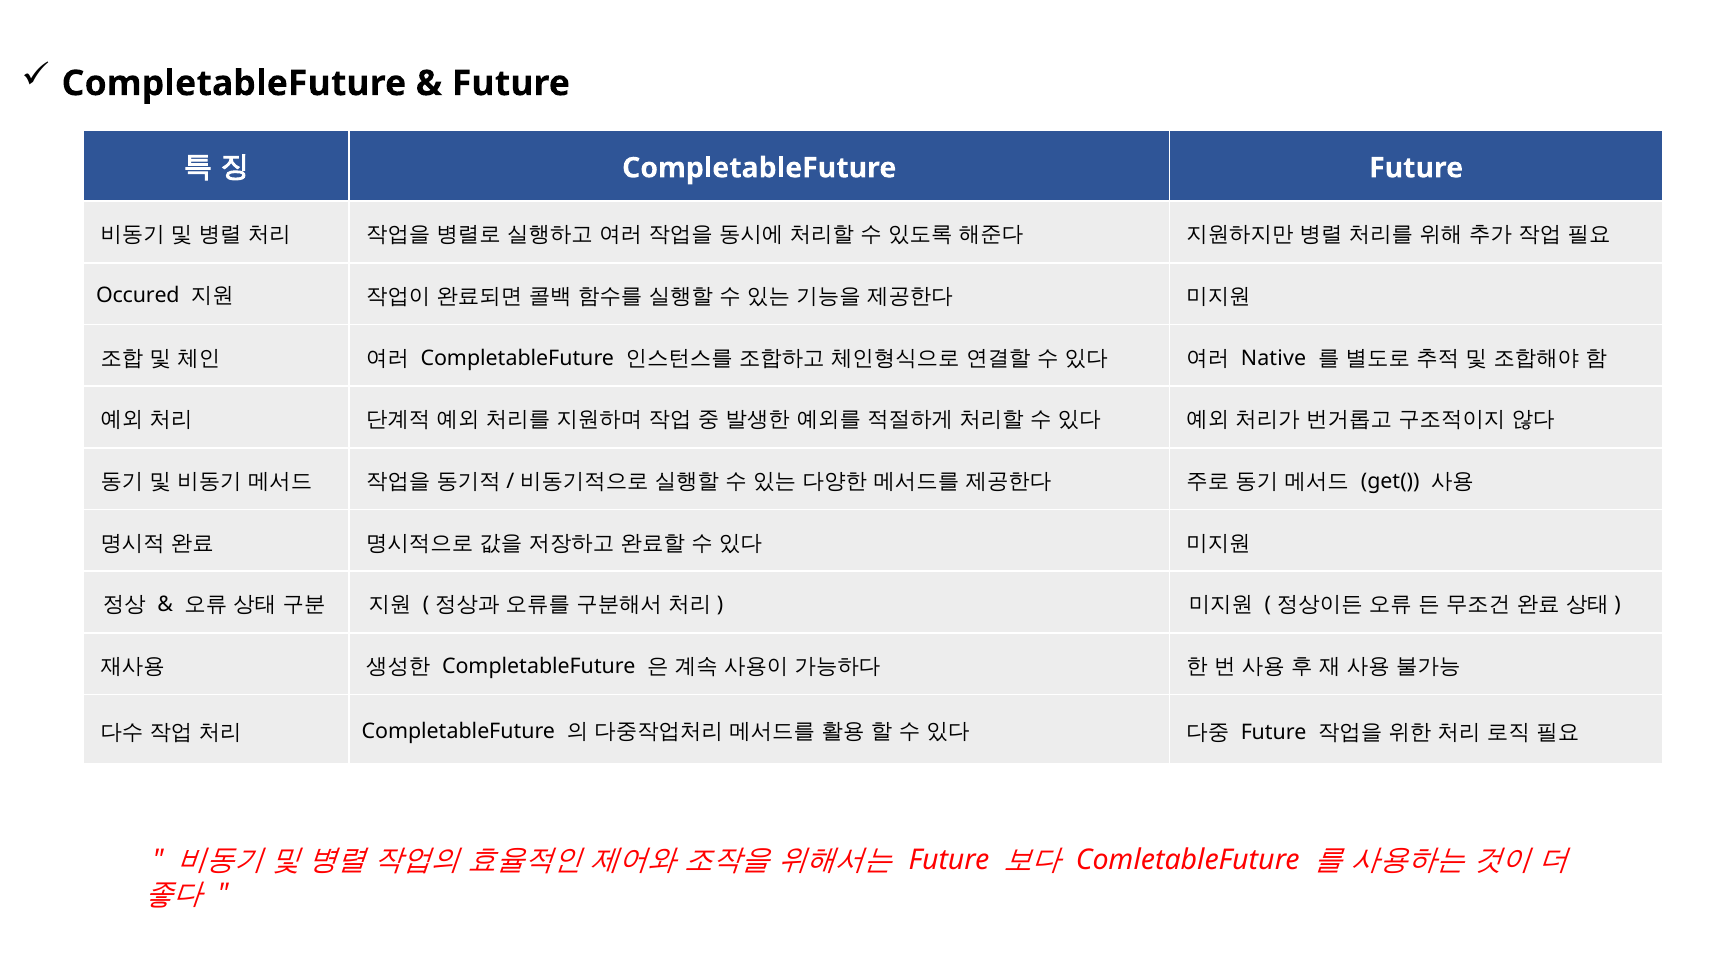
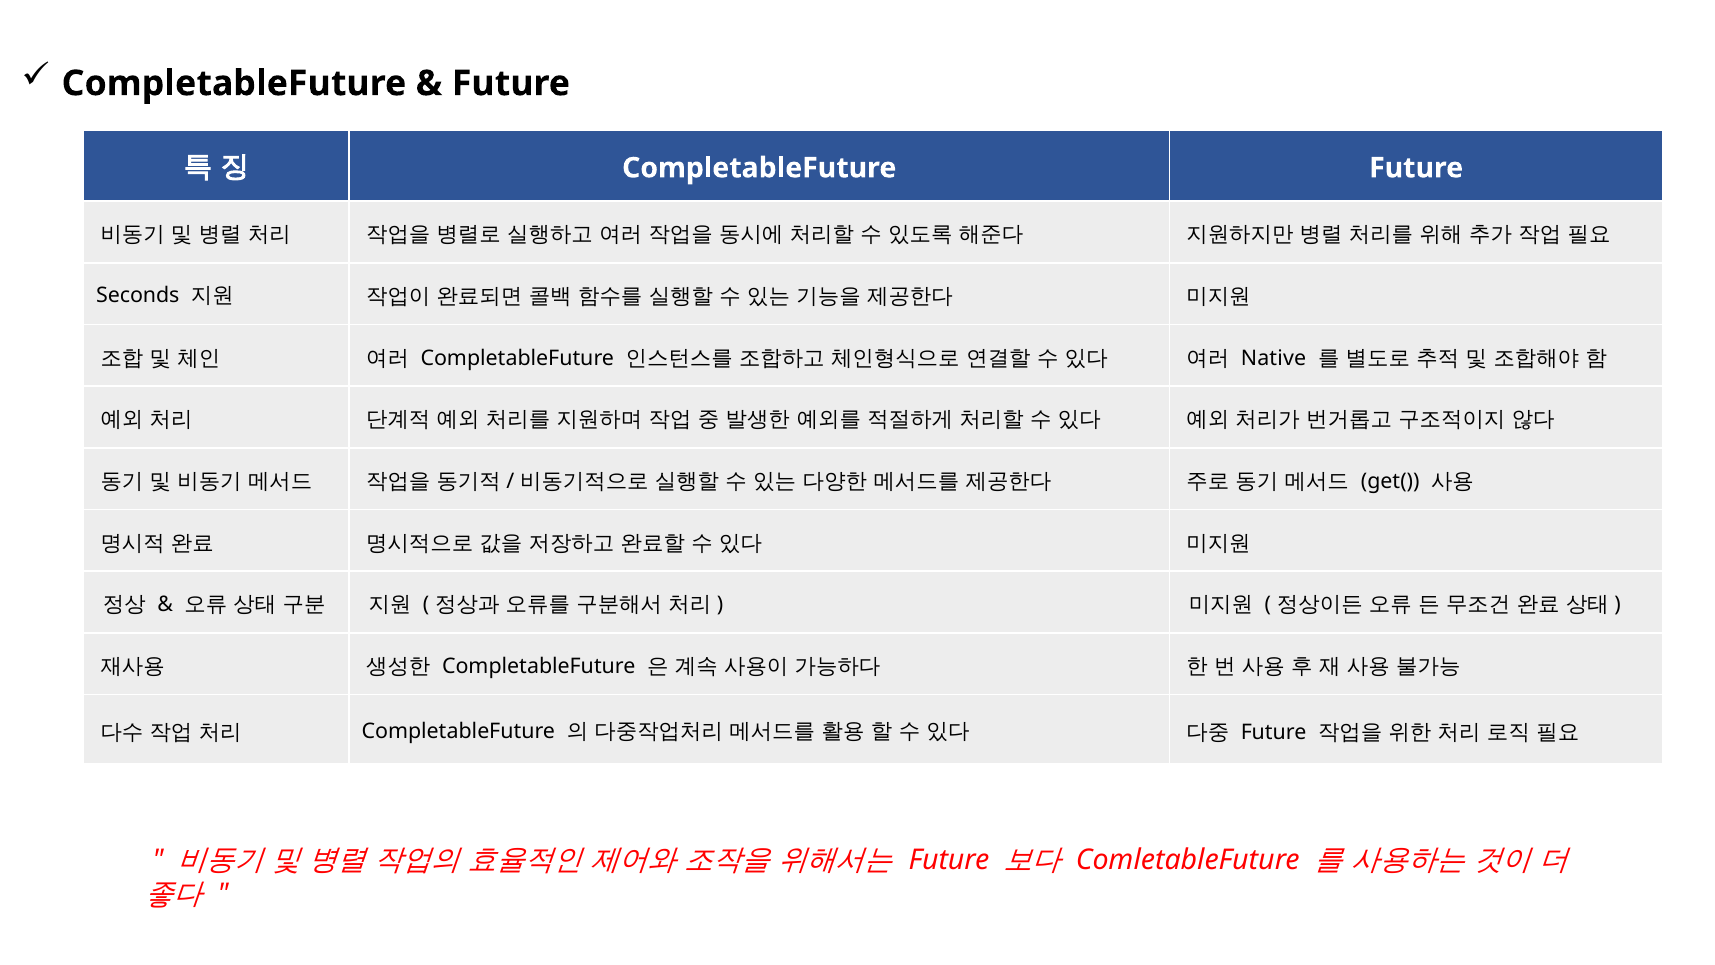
Occured: Occured -> Seconds (138, 295)
